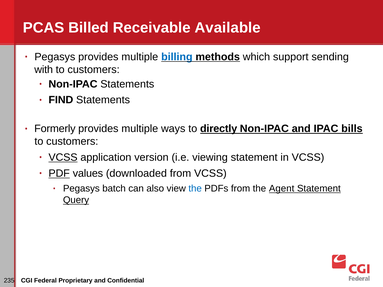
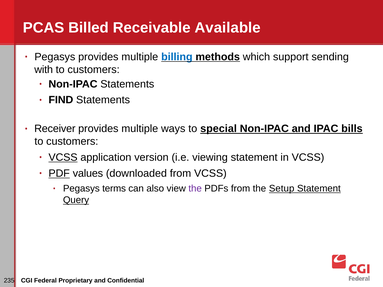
Formerly: Formerly -> Receiver (55, 129)
directly: directly -> special (219, 129)
batch: batch -> terms (114, 189)
the colour: blue -> purple (195, 189)
Agent: Agent -> Setup (282, 189)
